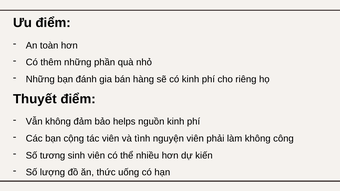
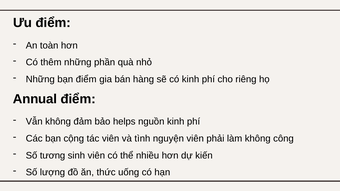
bạn đánh: đánh -> điểm (86, 79)
Thuyết: Thuyết -> Annual (35, 99)
